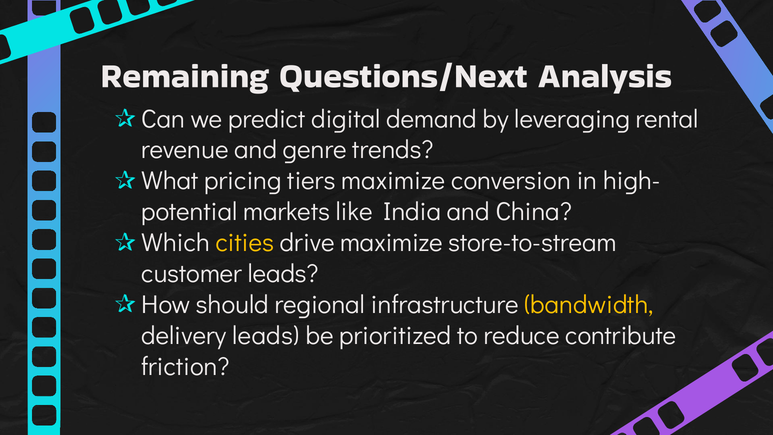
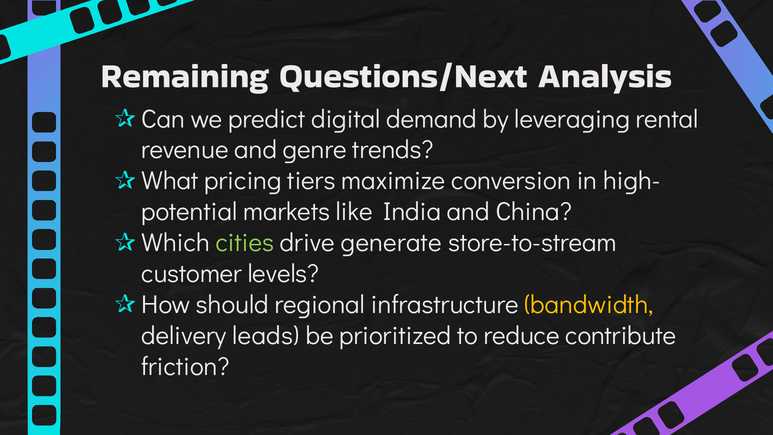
cities colour: yellow -> light green (245, 243)
drive maximize: maximize -> generate (391, 243)
customer leads: leads -> levels (283, 274)
